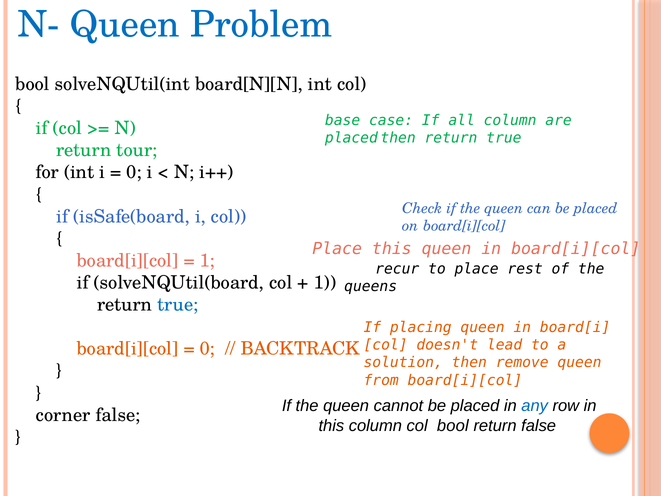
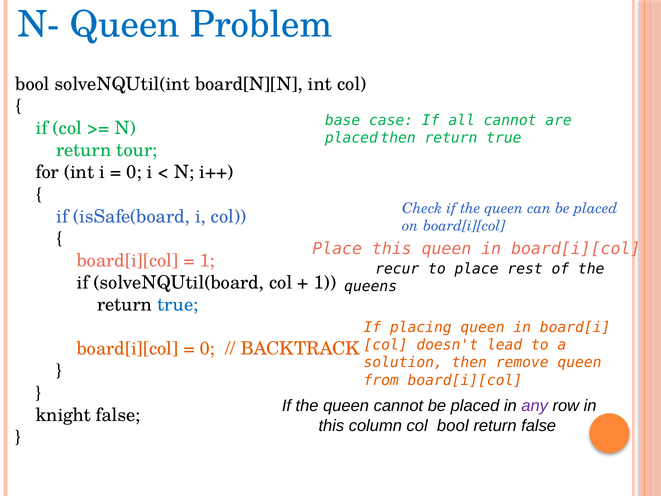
all column: column -> cannot (510, 120)
any colour: blue -> purple (535, 406)
corner: corner -> knight (63, 415)
